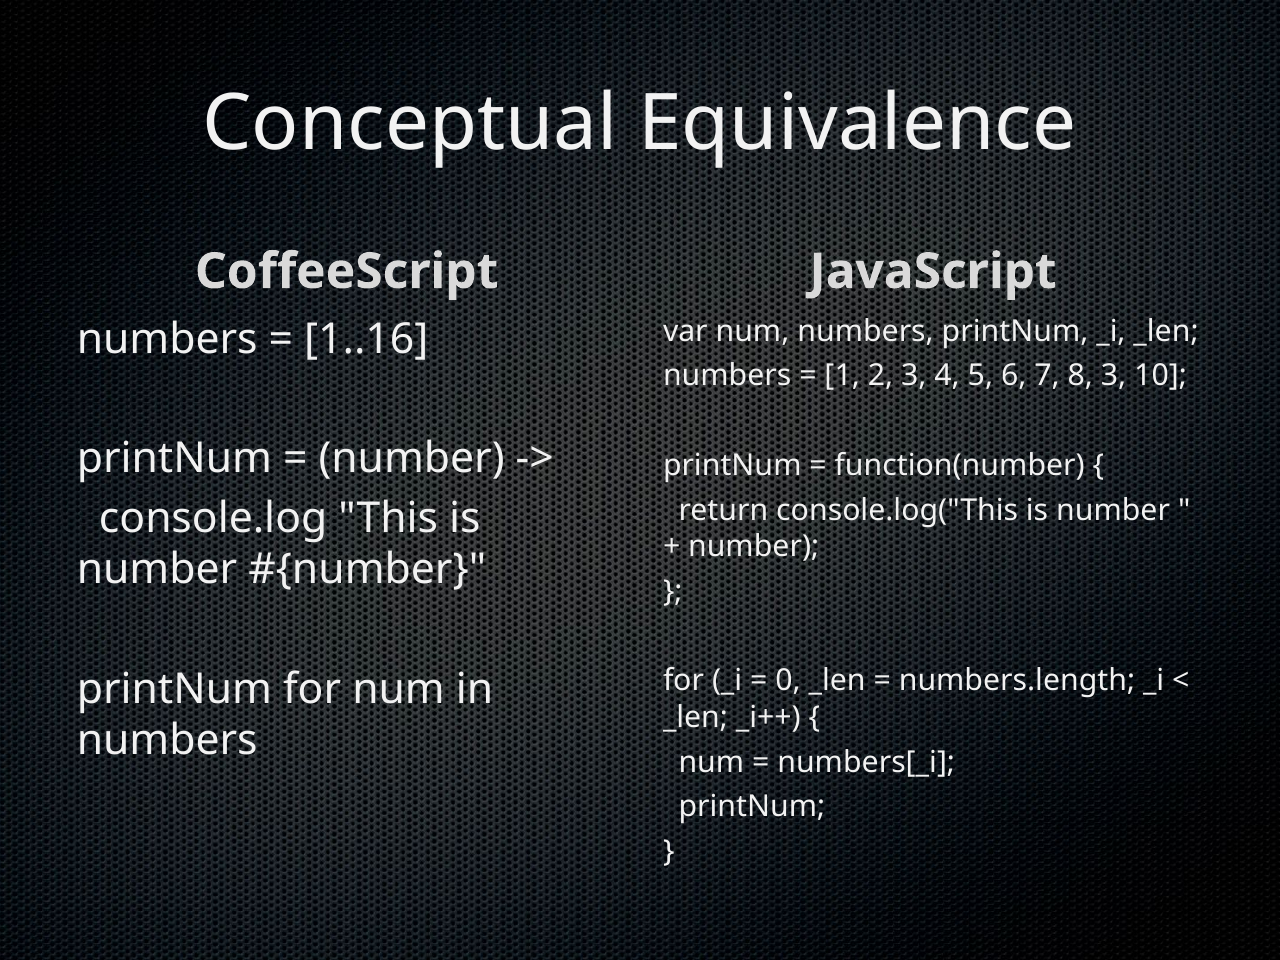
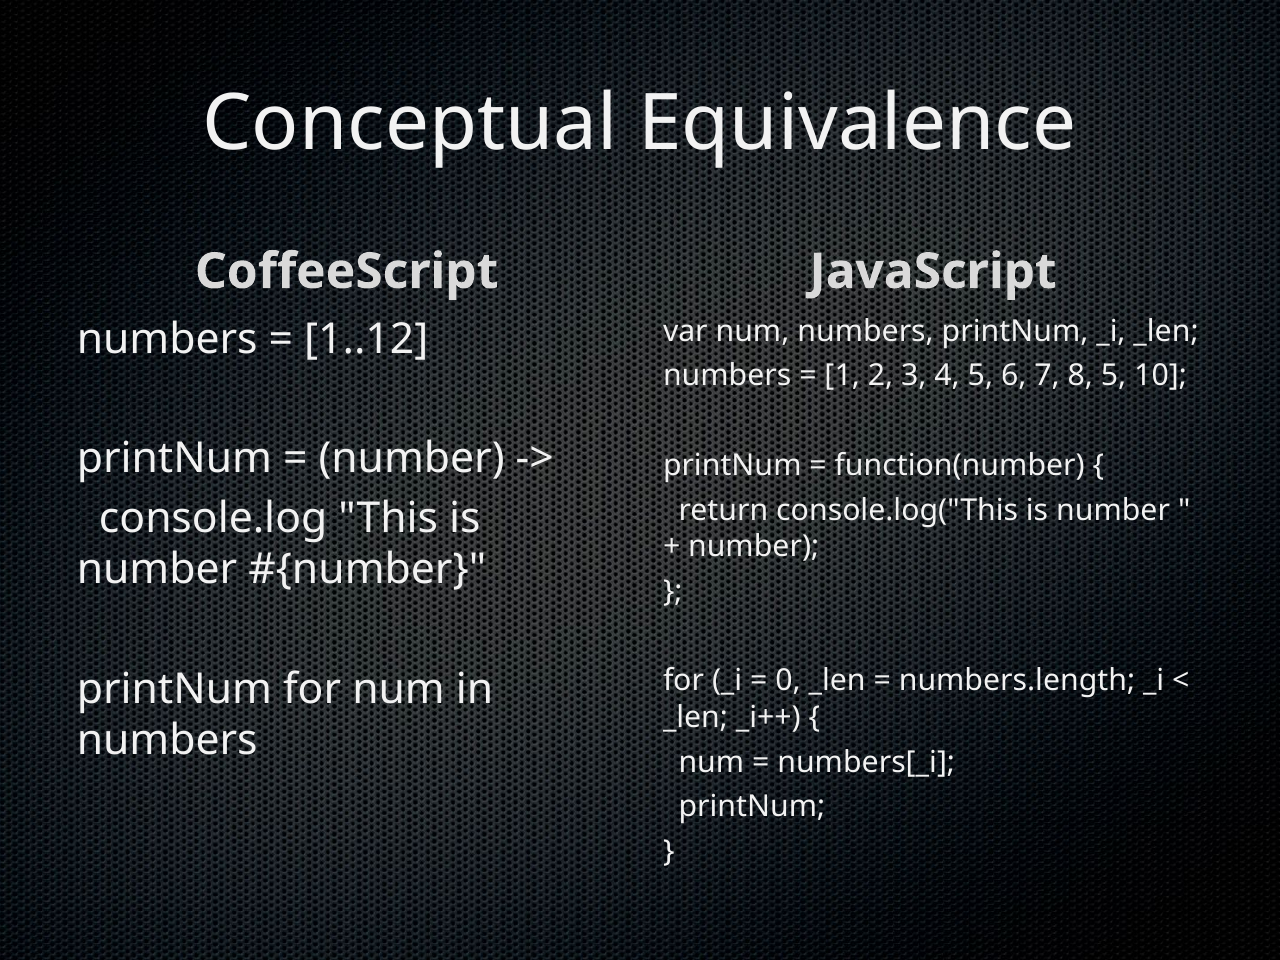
1..16: 1..16 -> 1..12 (366, 339)
8 3: 3 -> 5 (1114, 376)
